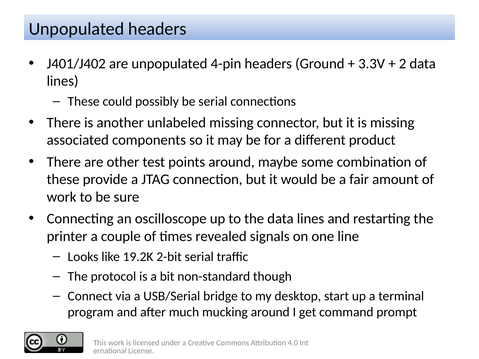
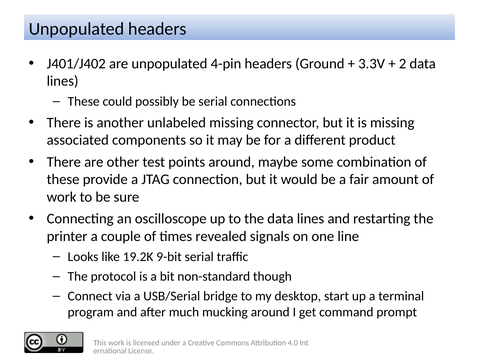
2-bit: 2-bit -> 9-bit (169, 257)
